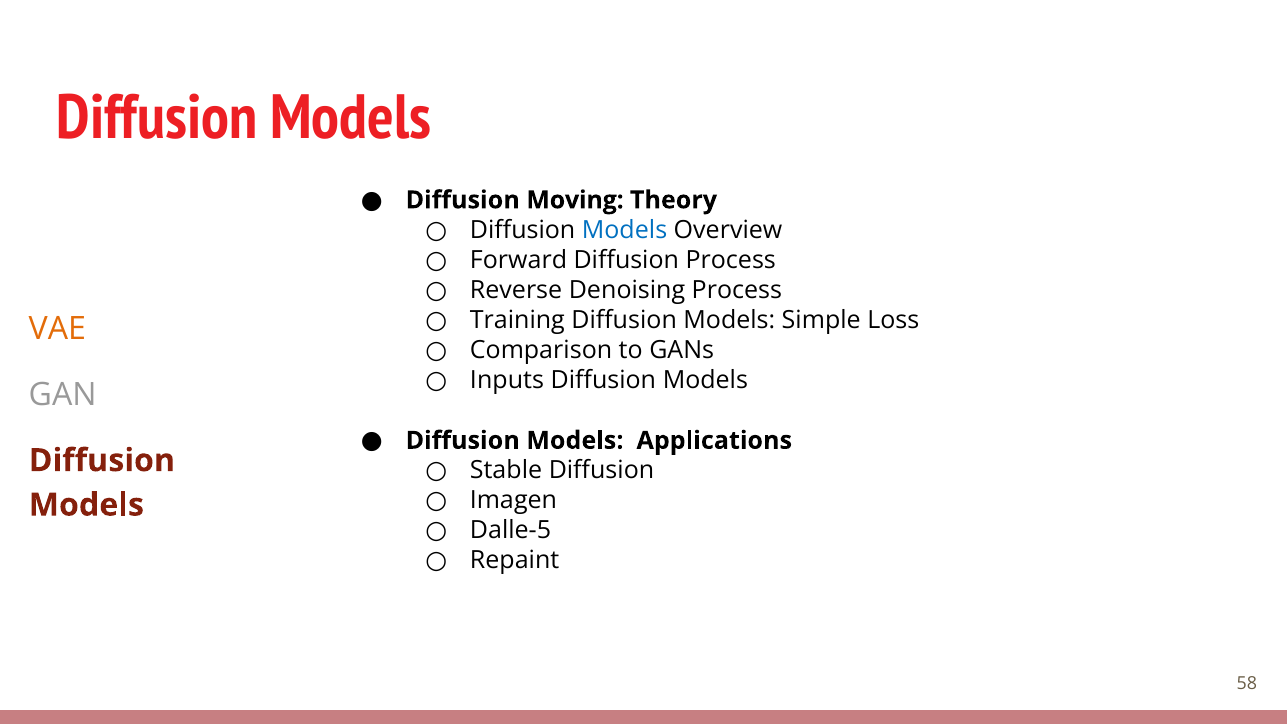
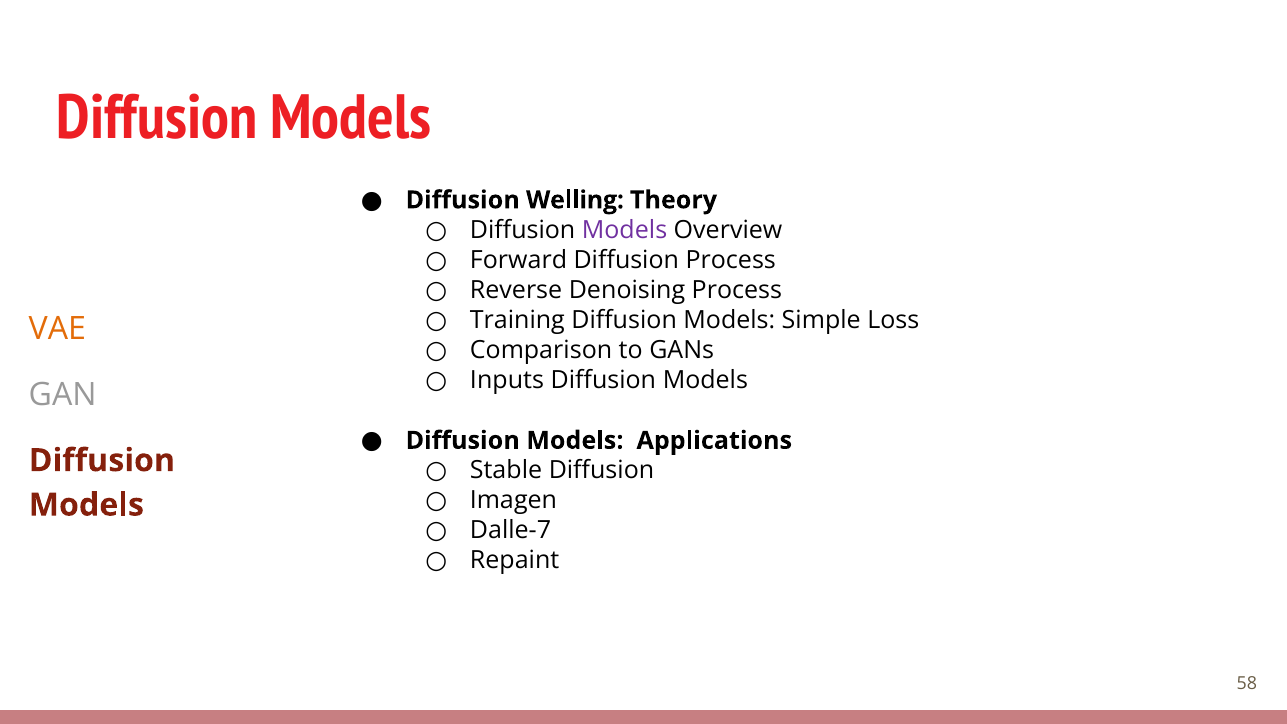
Moving: Moving -> Welling (575, 200)
Models colour: blue -> purple (624, 230)
Dalle-5: Dalle-5 -> Dalle-7 (511, 531)
